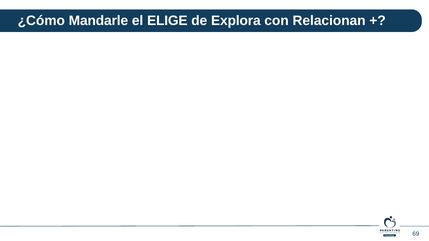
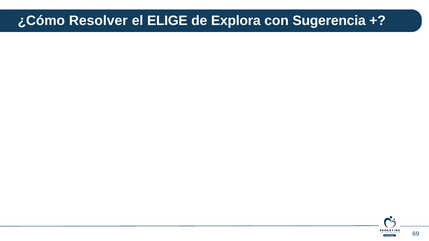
Mandarle: Mandarle -> Resolver (98, 21)
Relacionan: Relacionan -> Sugerencia (329, 21)
